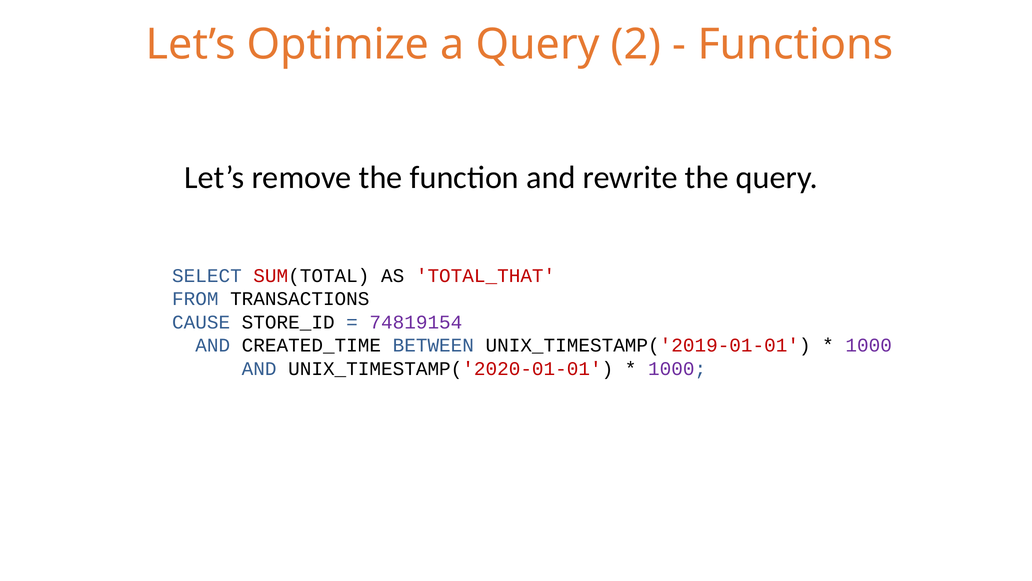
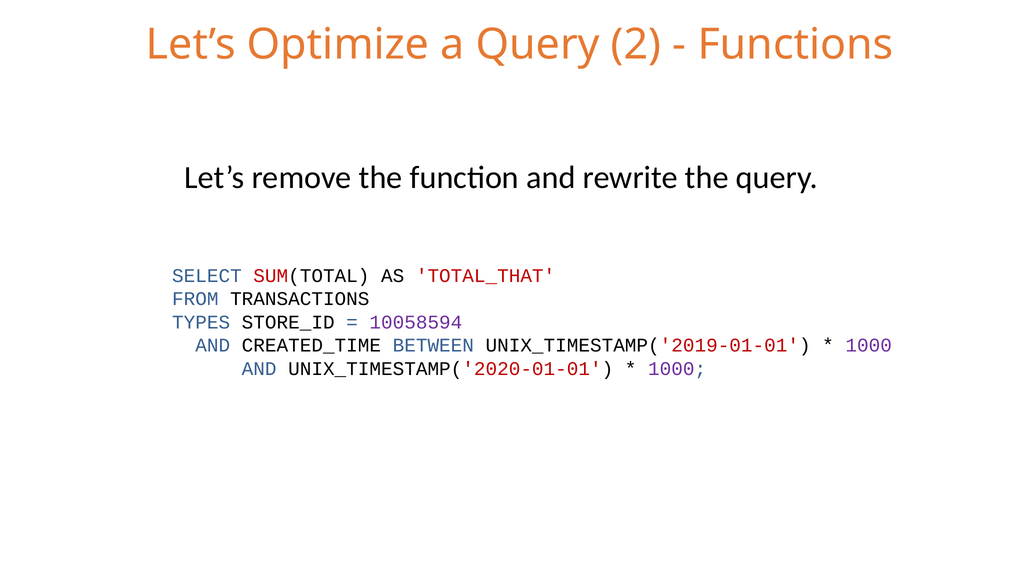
CAUSE: CAUSE -> TYPES (201, 322)
74819154: 74819154 -> 10058594 (416, 322)
